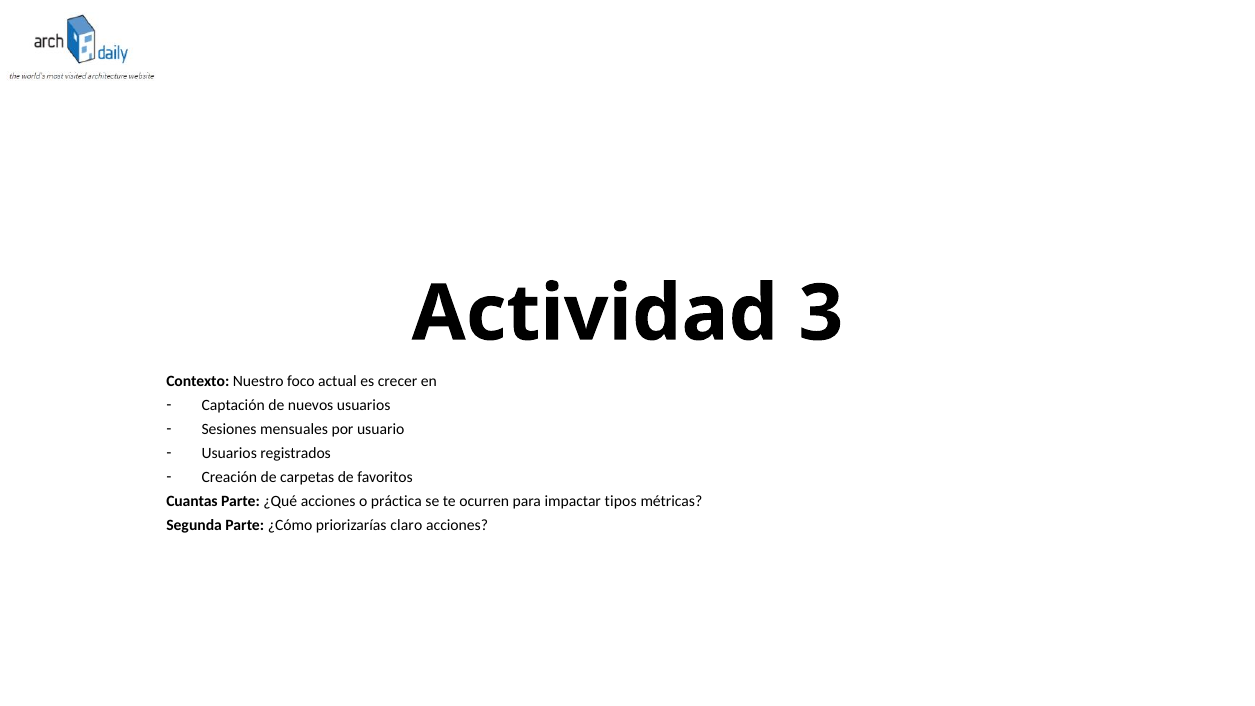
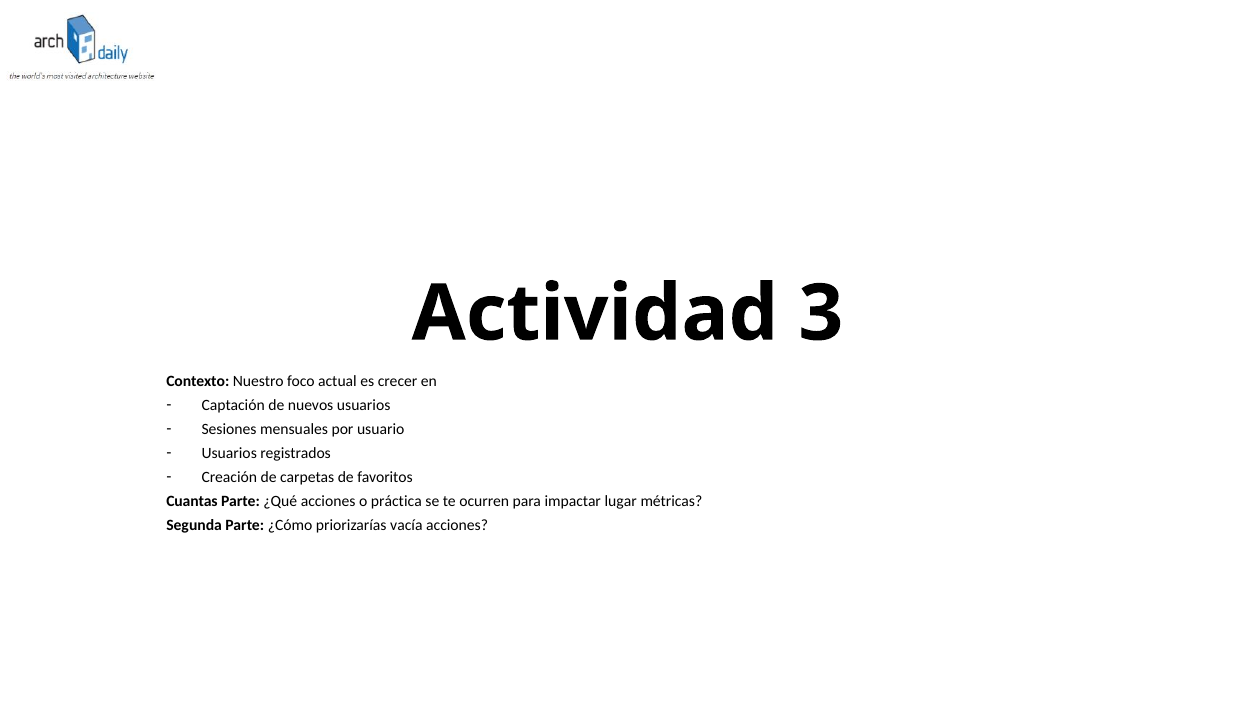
tipos: tipos -> lugar (621, 501)
claro: claro -> vacía (406, 525)
